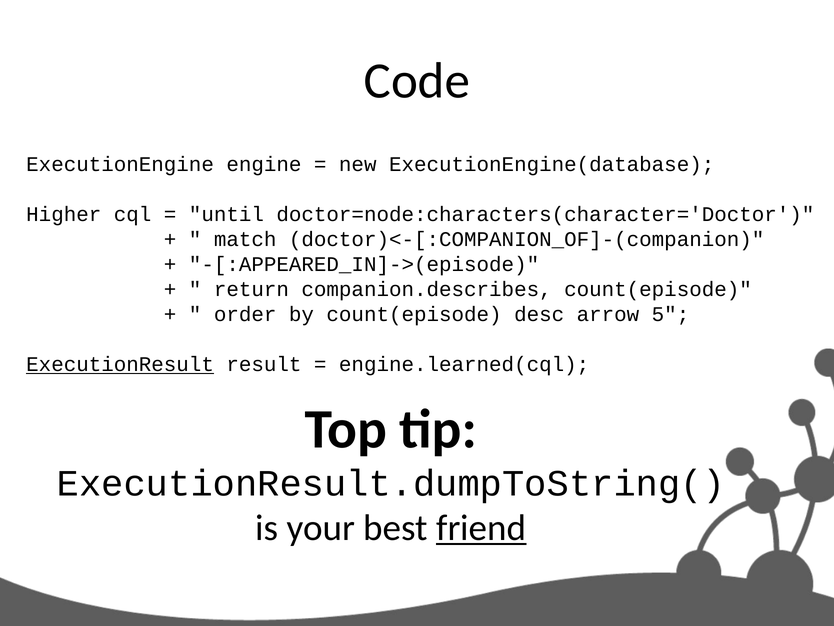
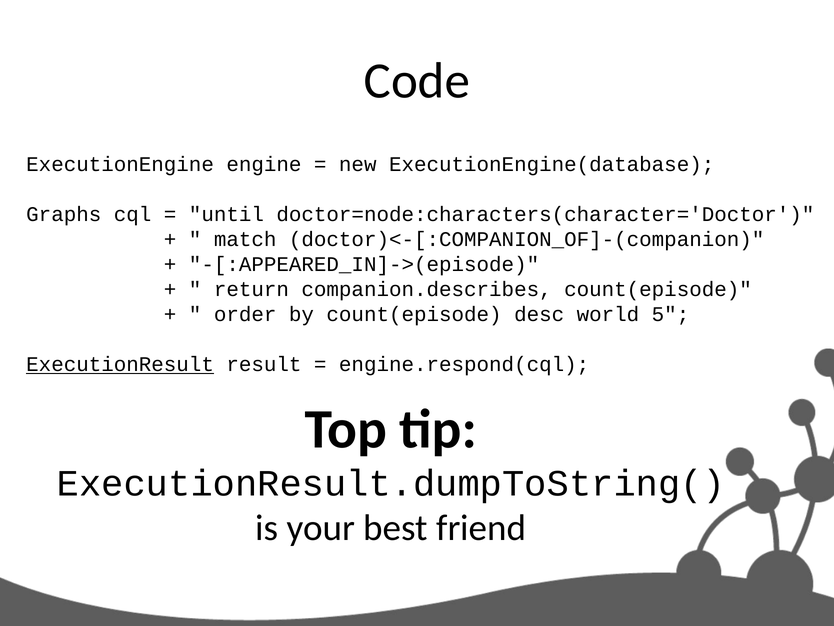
Higher: Higher -> Graphs (64, 214)
arrow: arrow -> world (608, 314)
engine.learned(cql: engine.learned(cql -> engine.respond(cql (464, 364)
friend underline: present -> none (481, 528)
